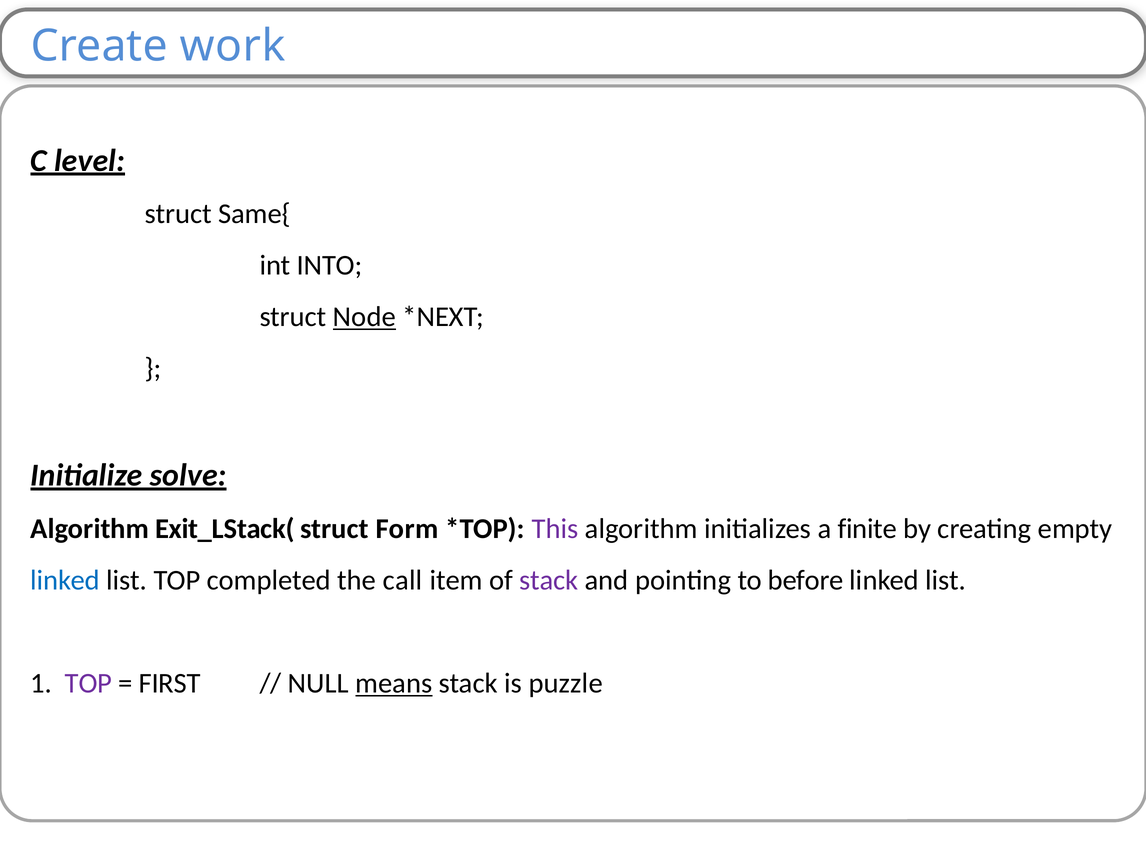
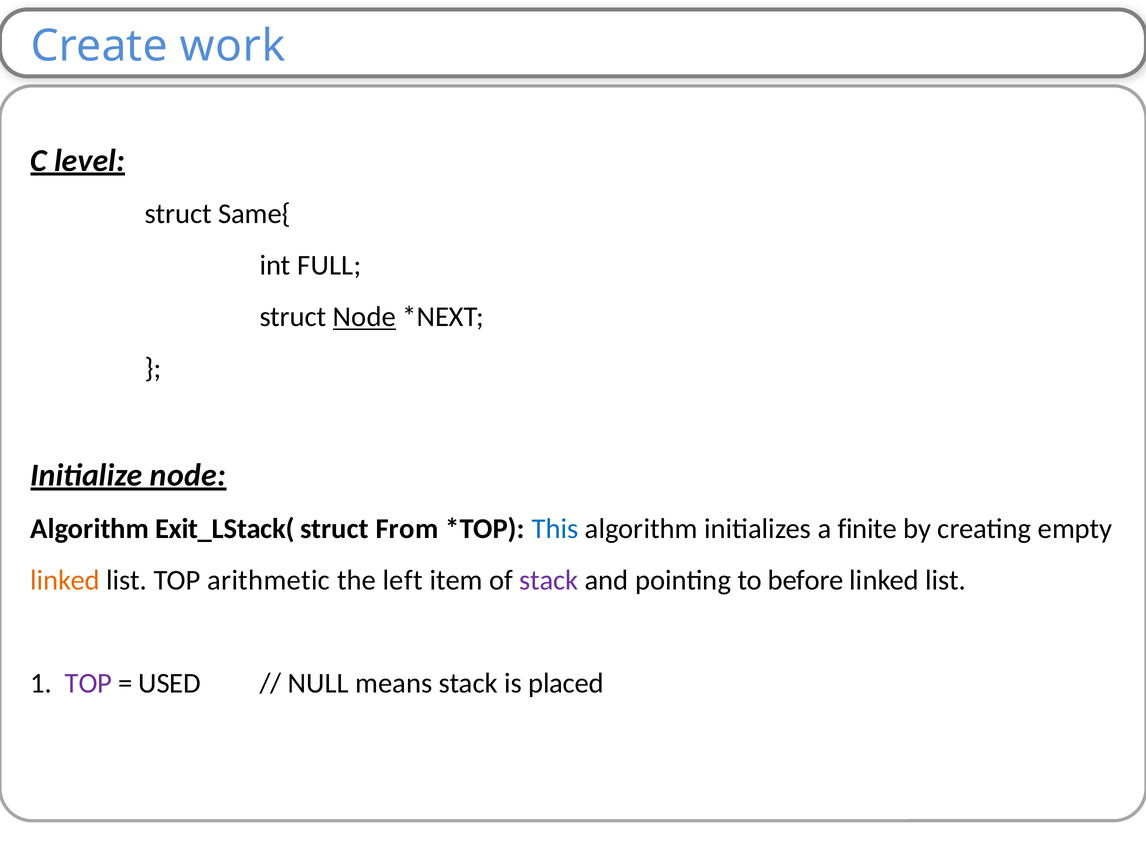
INTO: INTO -> FULL (329, 265)
Initialize solve: solve -> node (188, 476)
Form: Form -> From (407, 529)
This colour: purple -> blue (555, 529)
linked colour: blue -> orange (65, 581)
completed: completed -> arithmetic (269, 581)
call: call -> left (403, 581)
FIRST: FIRST -> USED (170, 684)
means underline: present -> none (394, 684)
puzzle: puzzle -> placed (566, 684)
